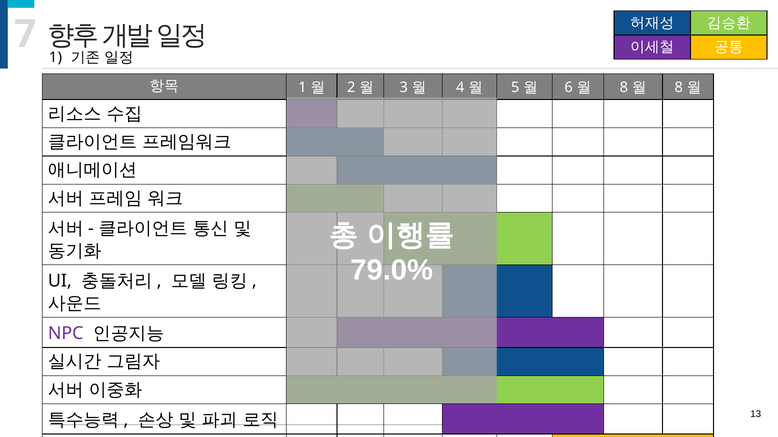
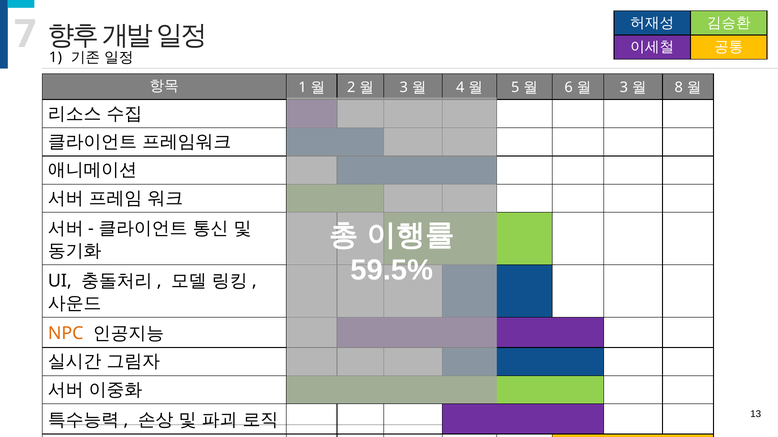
8: 8 -> 3 (624, 88)
79.0%: 79.0% -> 59.5% (392, 270)
NPC colour: purple -> orange (66, 334)
